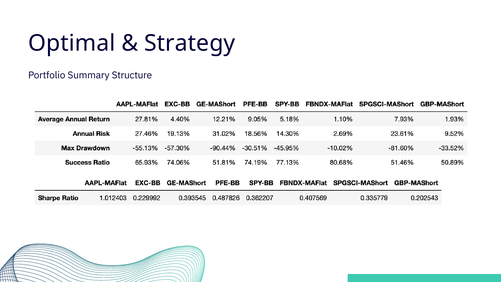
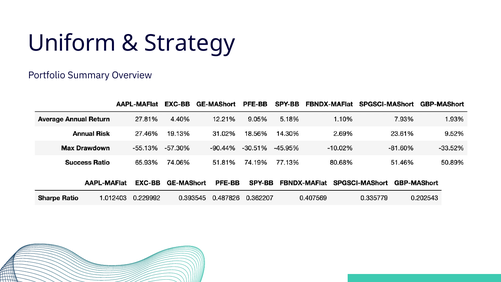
Optimal: Optimal -> Uniform (72, 43)
Structure: Structure -> Overview (132, 75)
